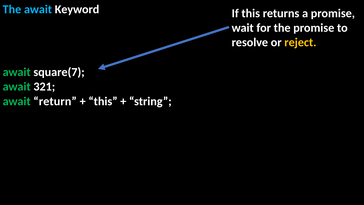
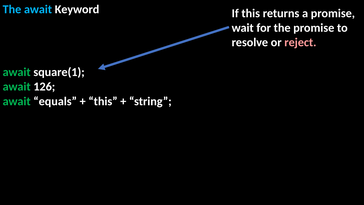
reject colour: yellow -> pink (300, 42)
square(7: square(7 -> square(1 (59, 72)
321: 321 -> 126 (44, 87)
return: return -> equals (55, 101)
